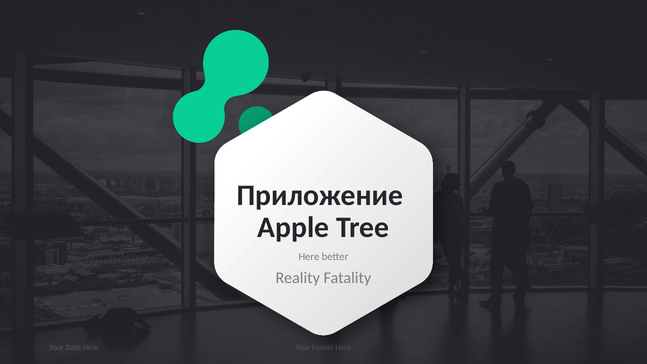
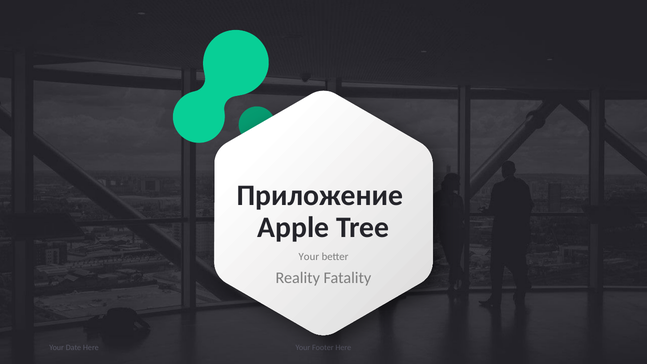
Here: Here -> Your (309, 256)
